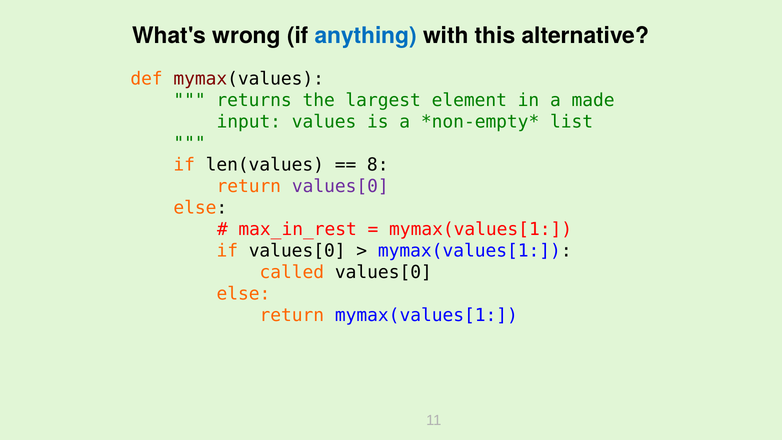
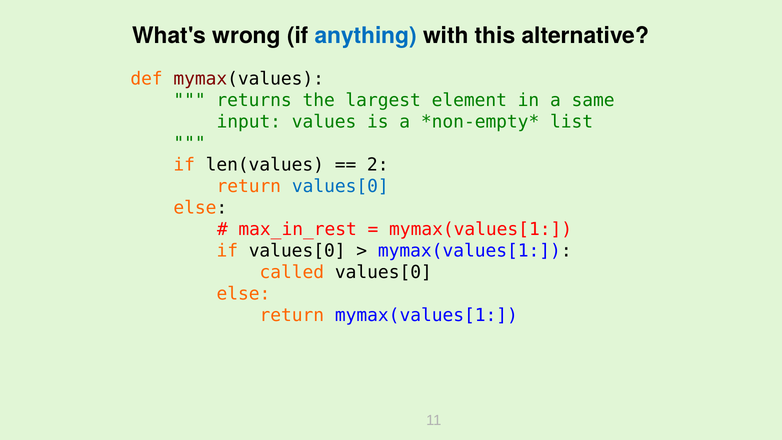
made: made -> same (593, 100)
8: 8 -> 2 (378, 165)
values[0 colour: purple -> blue (340, 186)
